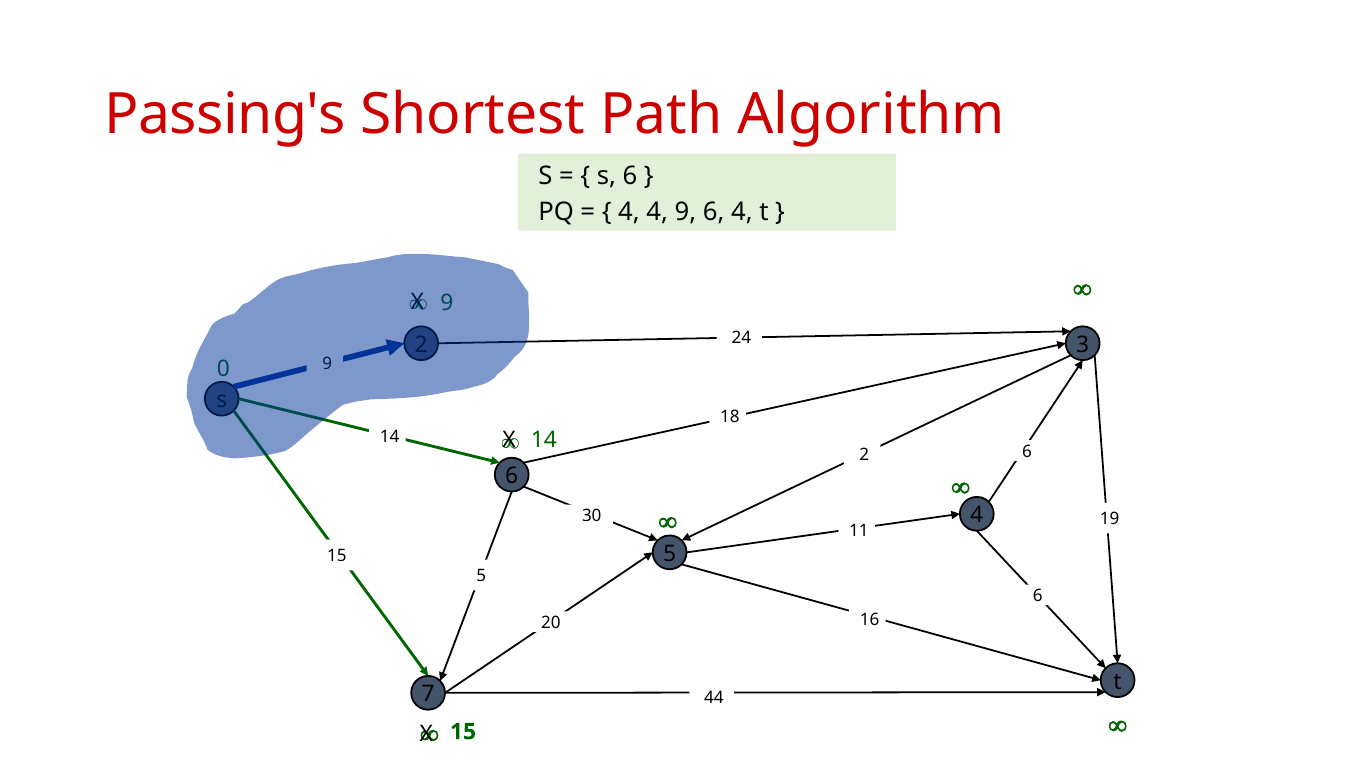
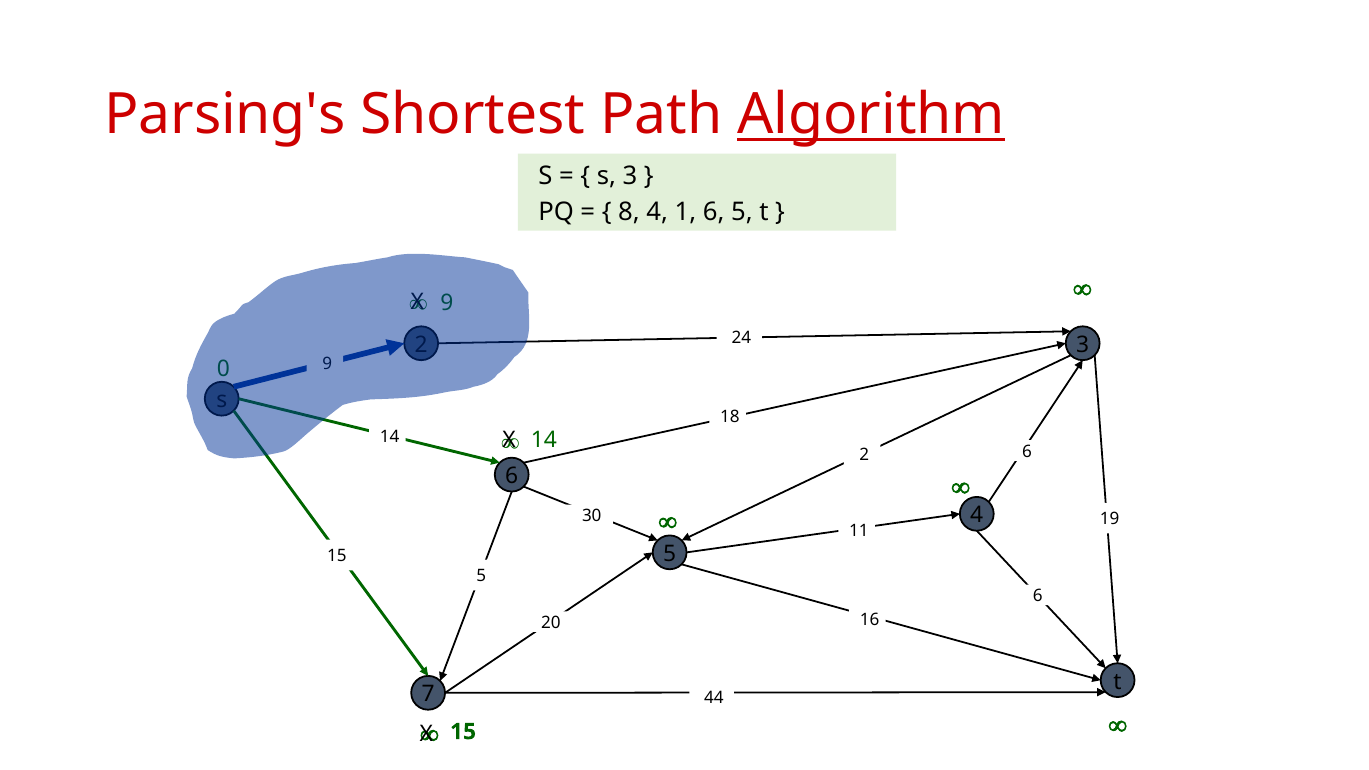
Passing's: Passing's -> Parsing's (225, 115)
Algorithm underline: none -> present (871, 115)
6: 6 -> 3 (630, 176)
4: 4 -> 8 (629, 212)
4 9: 9 -> 1 (685, 212)
6 4: 4 -> 5 (742, 212)
